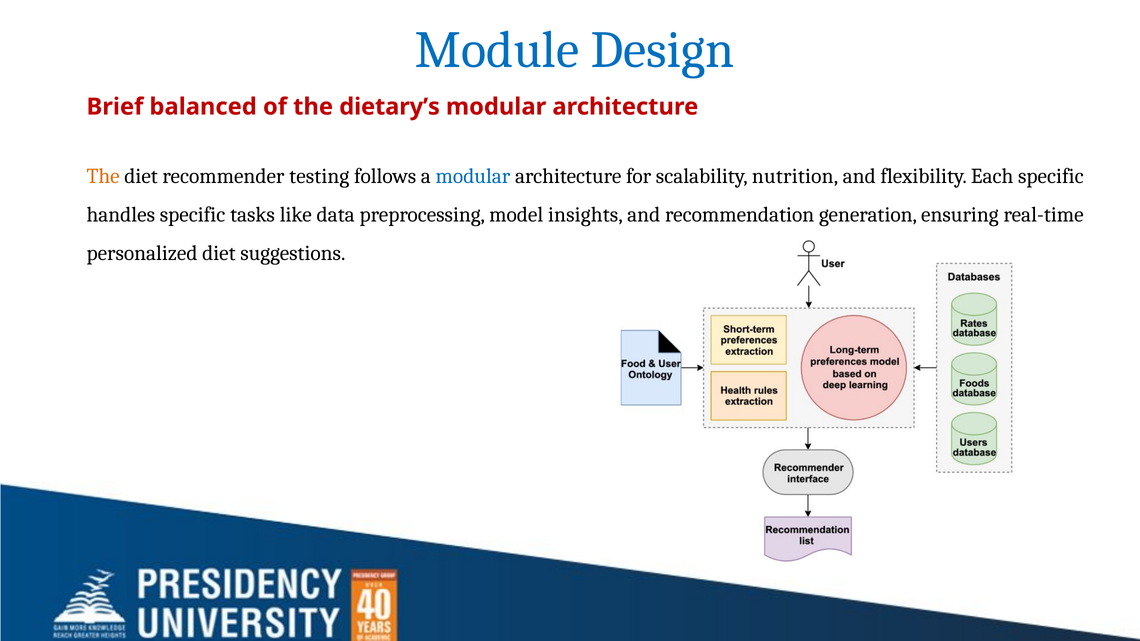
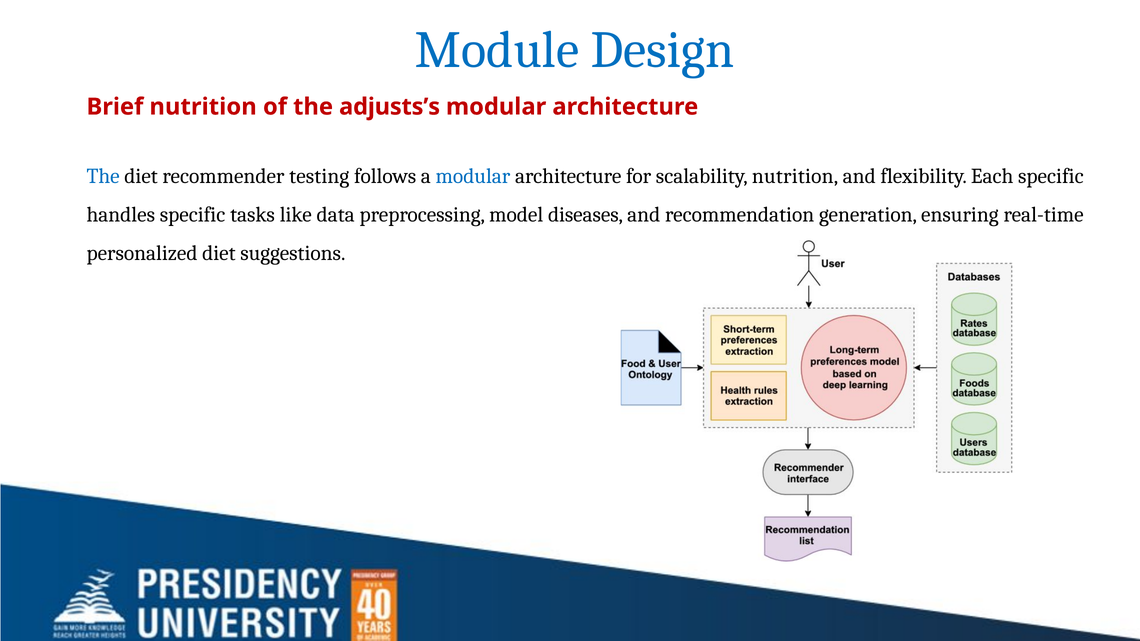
Brief balanced: balanced -> nutrition (203, 107)
dietary’s: dietary’s -> adjusts’s (390, 107)
The colour: orange -> blue (103, 176)
insights: insights -> diseases (585, 215)
